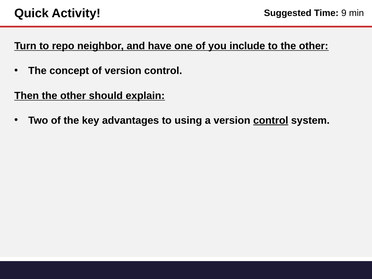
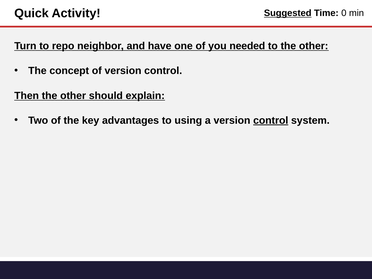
Suggested underline: none -> present (288, 13)
9: 9 -> 0 (344, 13)
include: include -> needed (247, 46)
